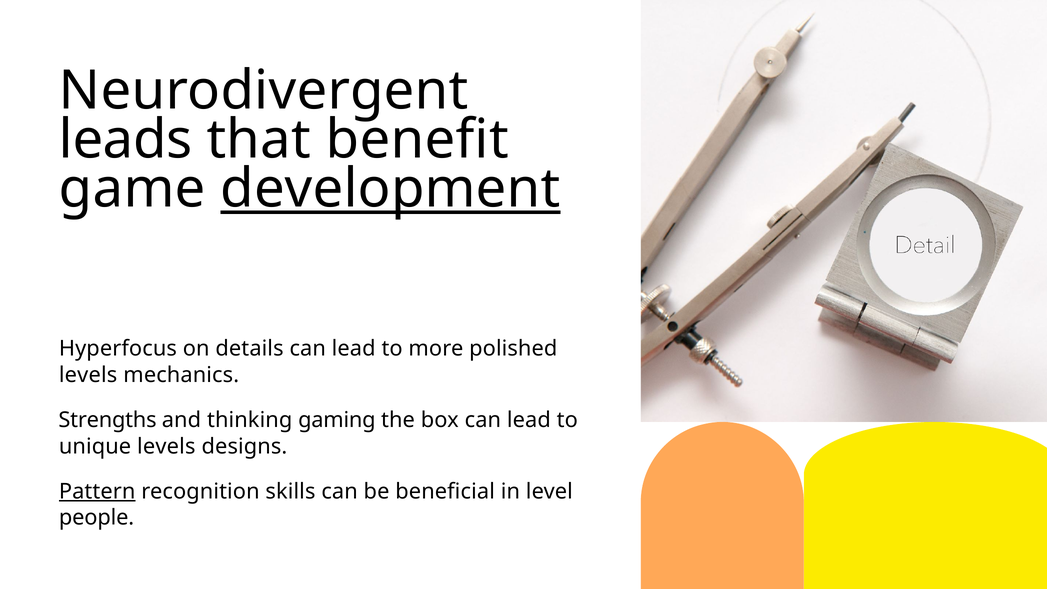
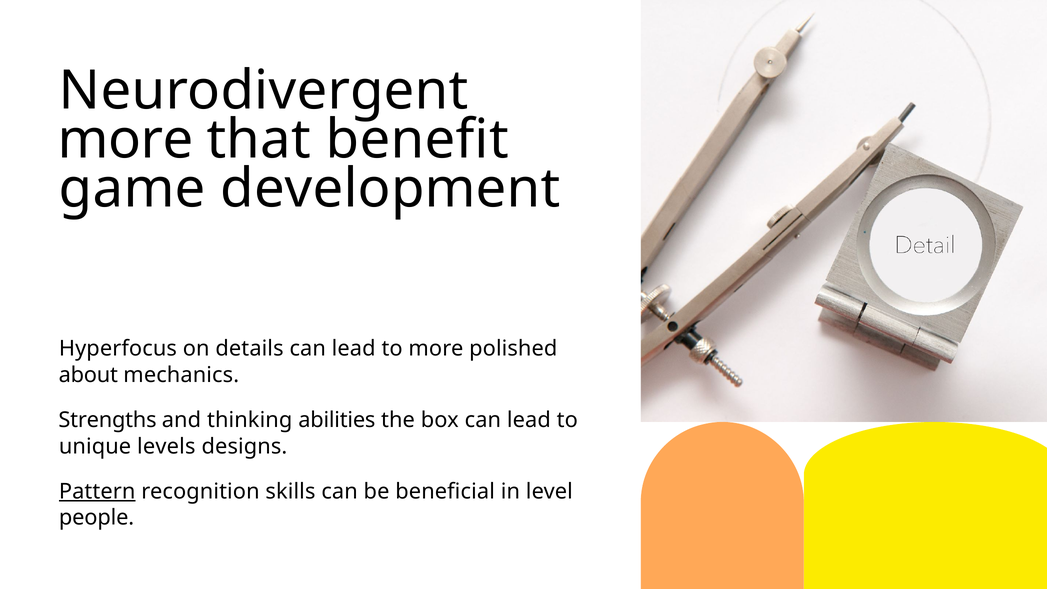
leads: leads -> more (126, 140)
development underline: present -> none (390, 189)
levels: levels -> about (88, 375)
gaming: gaming -> abilities (337, 420)
